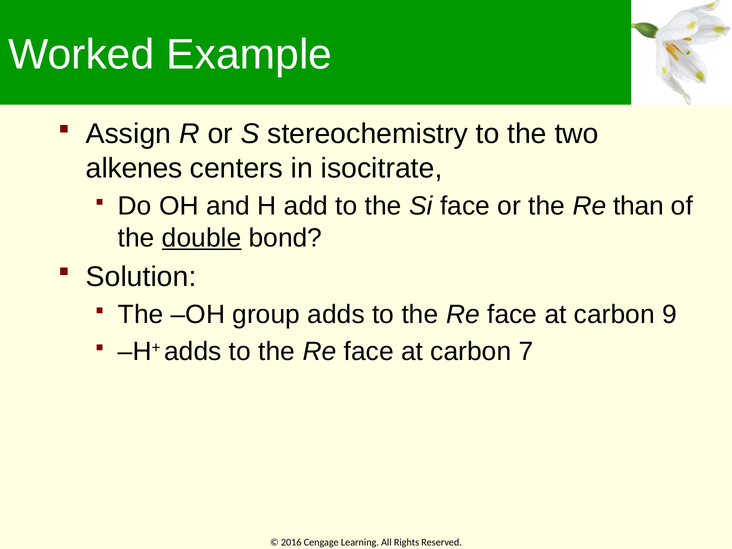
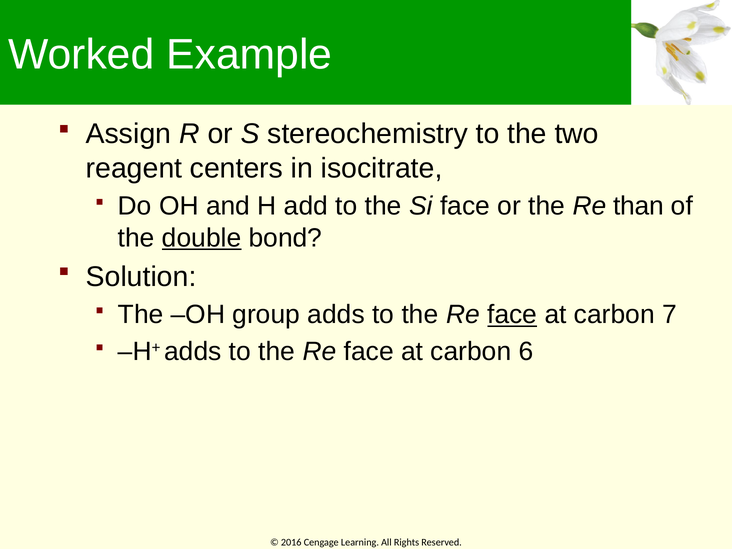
alkenes: alkenes -> reagent (134, 168)
face underline: none -> present (512, 315)
9: 9 -> 7 (669, 315)
7: 7 -> 6 (526, 352)
